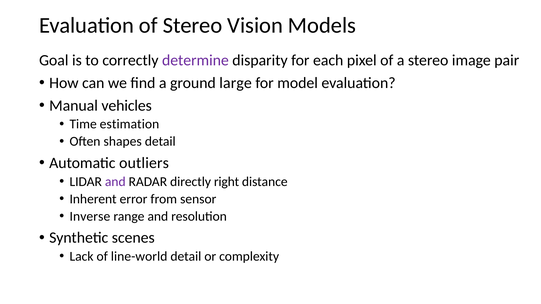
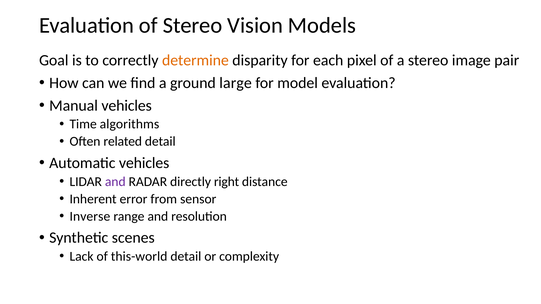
determine colour: purple -> orange (195, 60)
estimation: estimation -> algorithms (129, 124)
shapes: shapes -> related (123, 142)
Automatic outliers: outliers -> vehicles (144, 163)
line-world: line-world -> this-world (139, 257)
